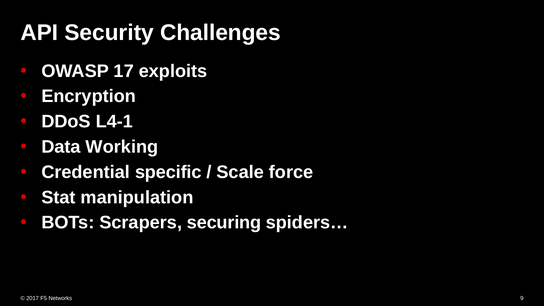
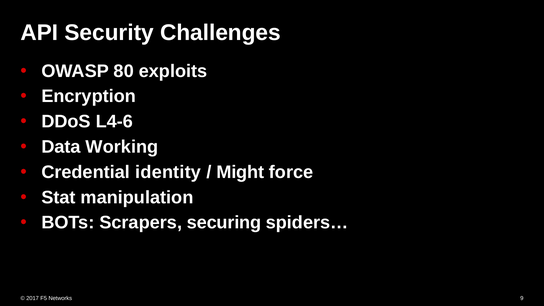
17: 17 -> 80 (124, 71)
L4-1: L4-1 -> L4-6 (114, 122)
specific: specific -> identity (168, 172)
Scale: Scale -> Might (240, 172)
